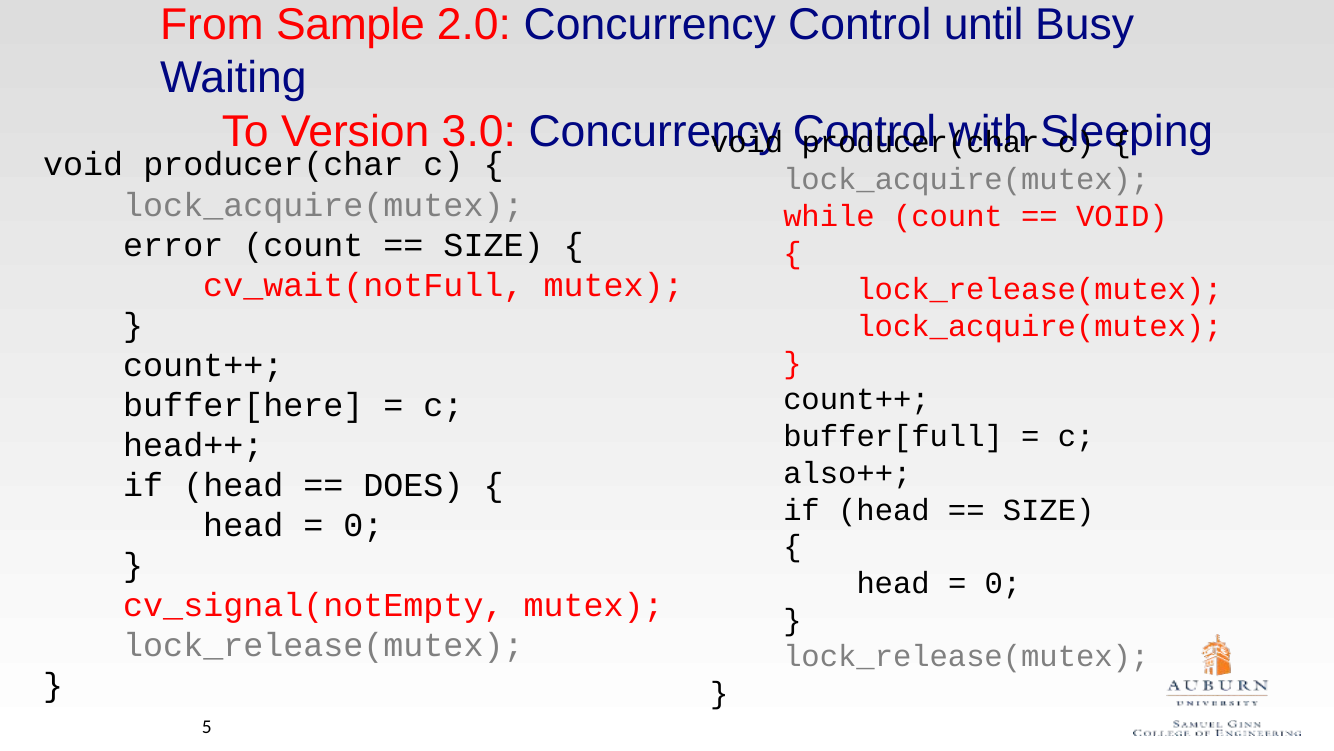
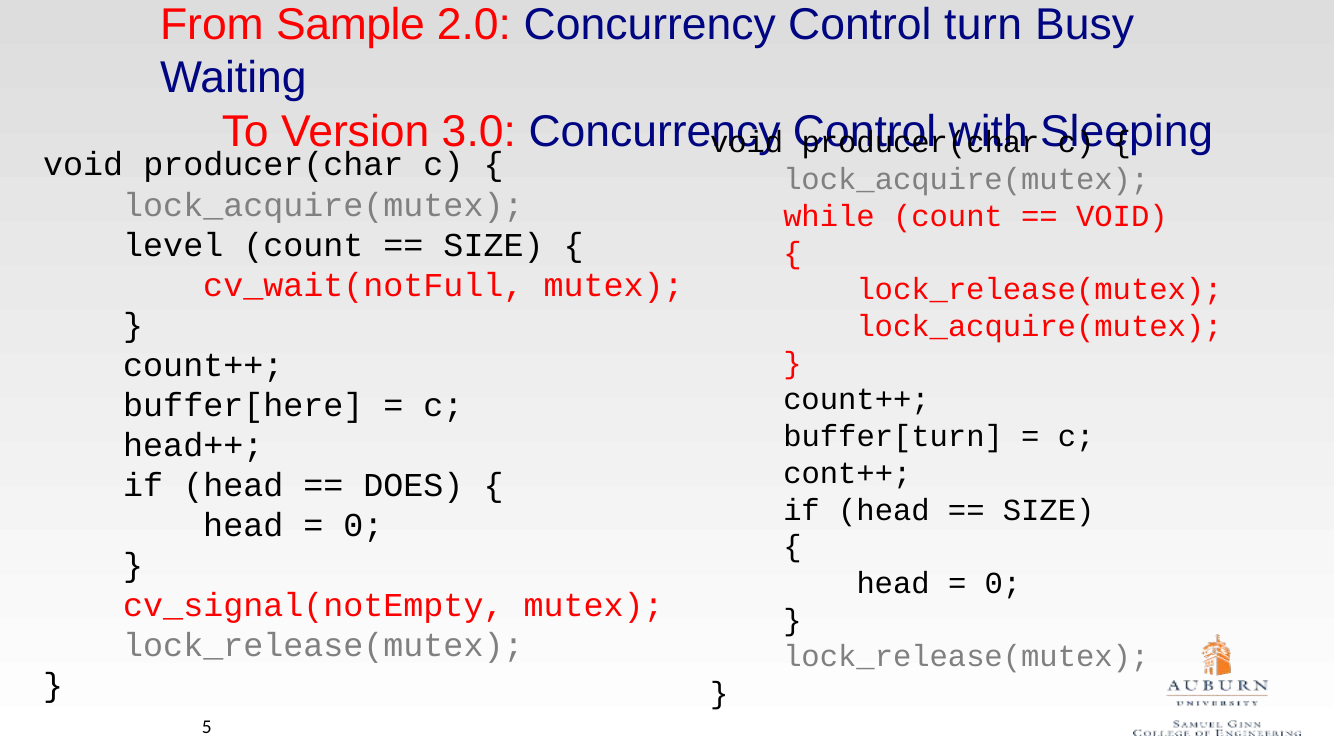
until: until -> turn (983, 25)
error: error -> level (173, 245)
buffer[full: buffer[full -> buffer[turn (893, 436)
also++: also++ -> cont++ (847, 473)
